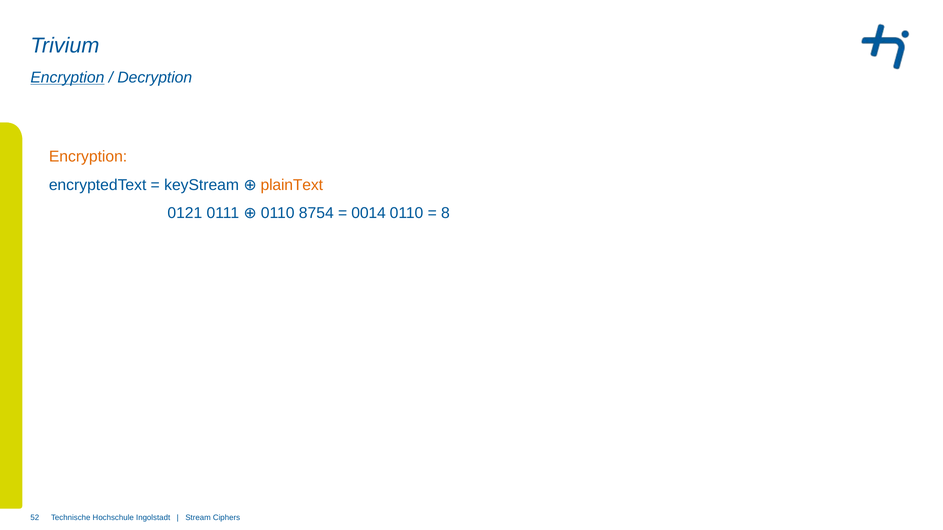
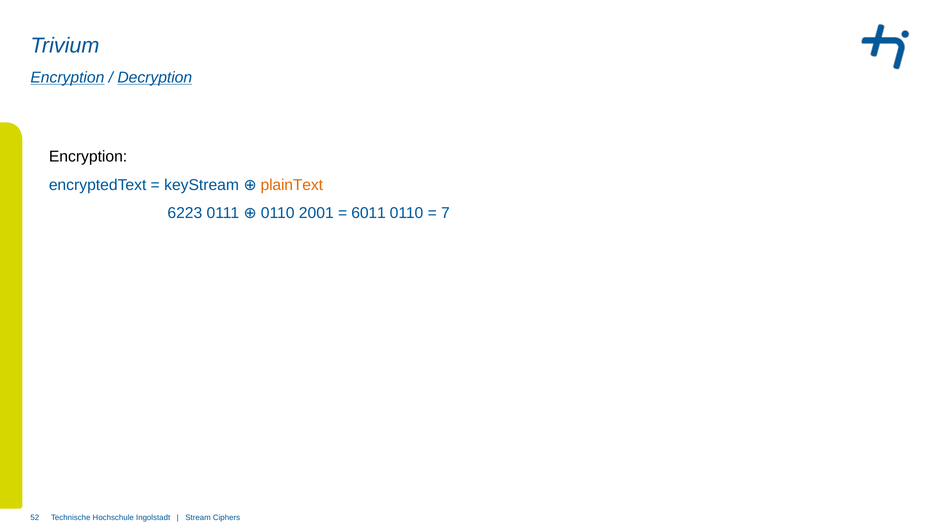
Decryption underline: none -> present (155, 78)
Encryption colour: orange -> black (88, 157)
0121: 0121 -> 6223 (185, 213)
8754: 8754 -> 2001 (316, 213)
0014: 0014 -> 6011 (369, 213)
8: 8 -> 7 (445, 213)
